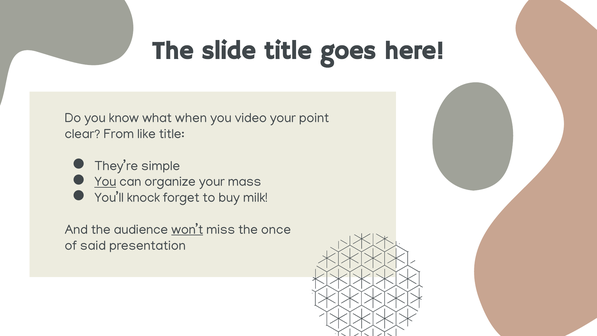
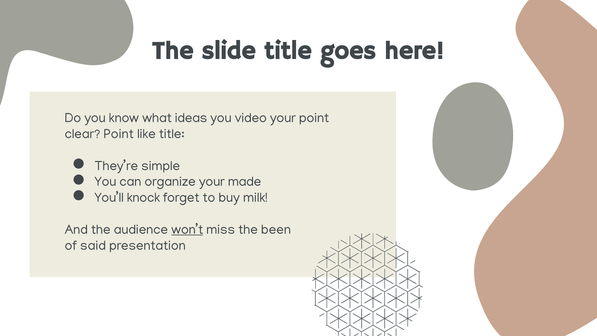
when: when -> ideas (191, 118)
clear From: From -> Point (119, 134)
You underline: present -> none (105, 182)
mass: mass -> made (245, 182)
once: once -> been (276, 229)
